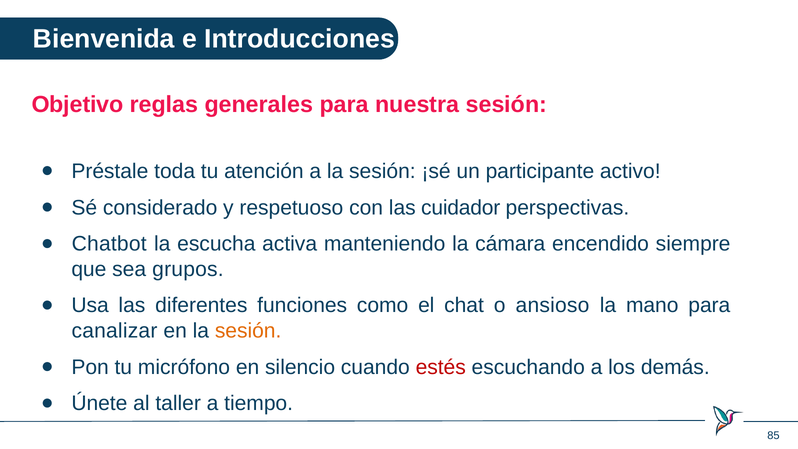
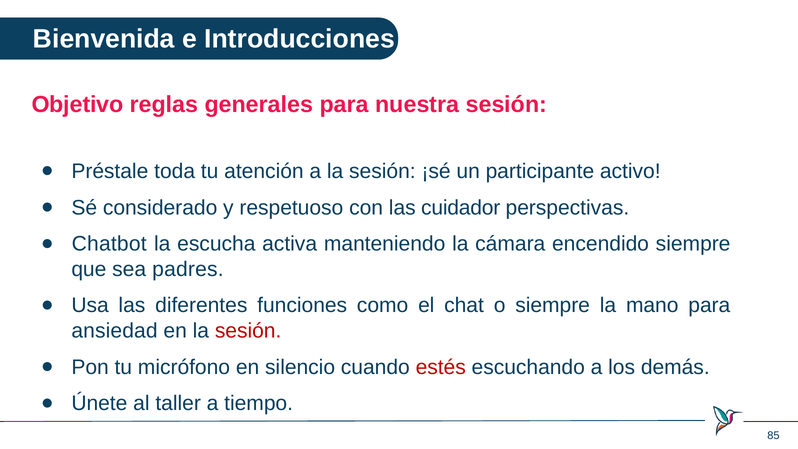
grupos: grupos -> padres (188, 269)
o ansioso: ansioso -> siempre (553, 305)
canalizar: canalizar -> ansiedad (115, 331)
sesión colour: orange -> red (248, 331)
